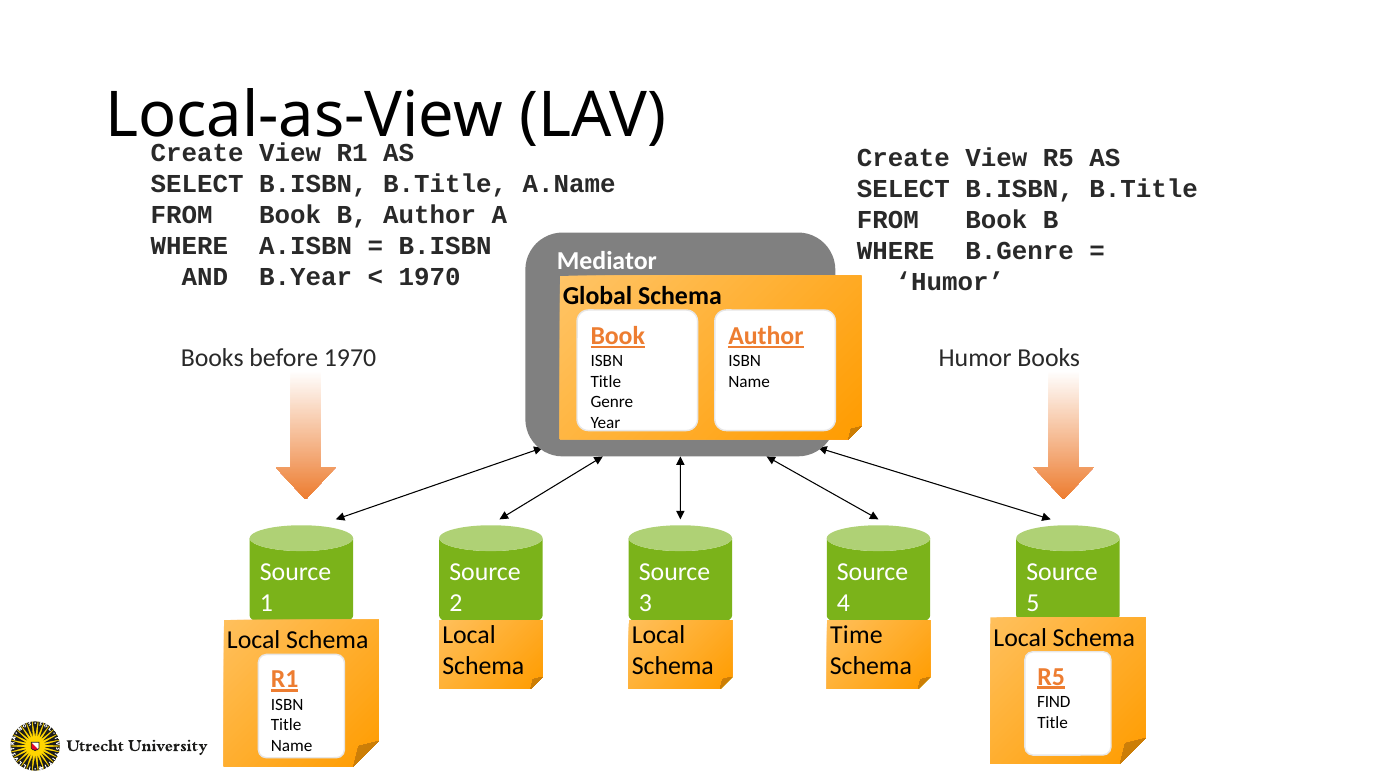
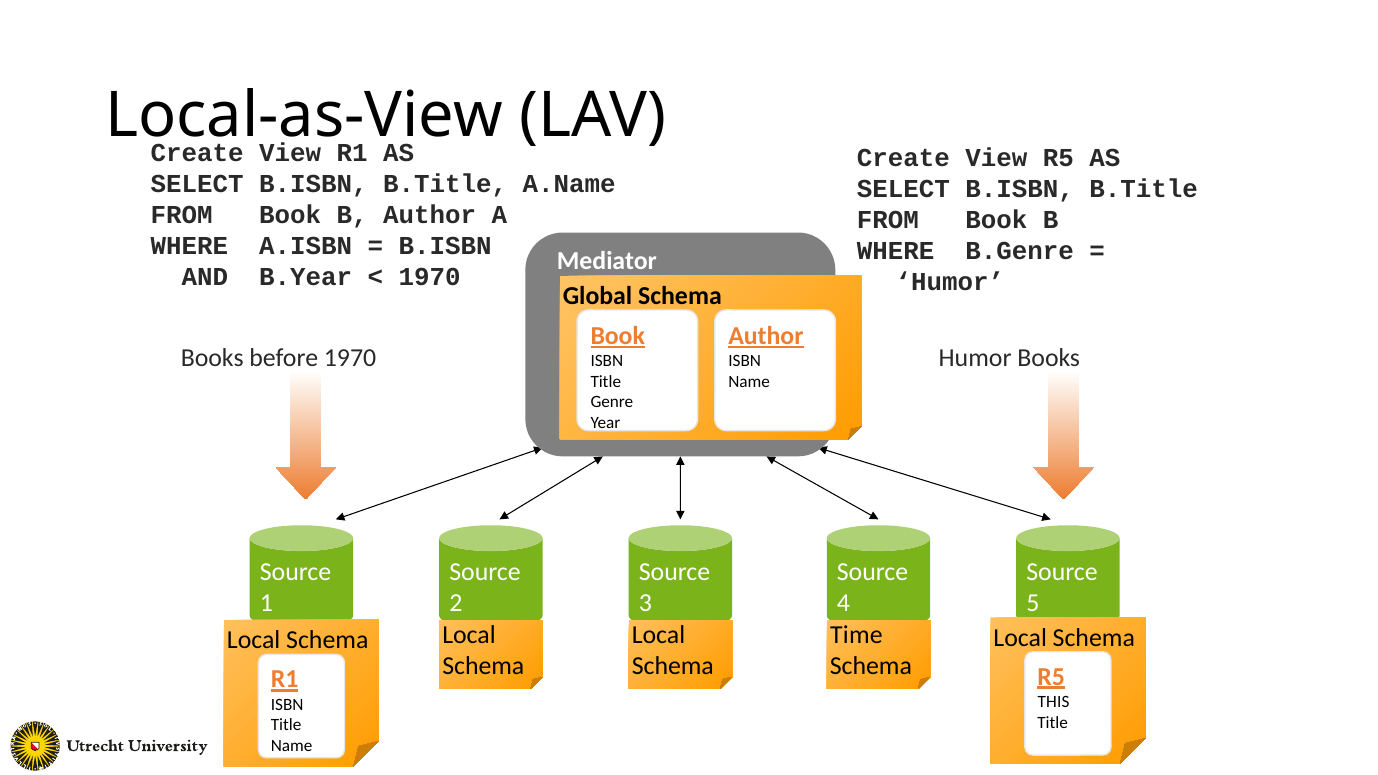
FIND: FIND -> THIS (1054, 702)
